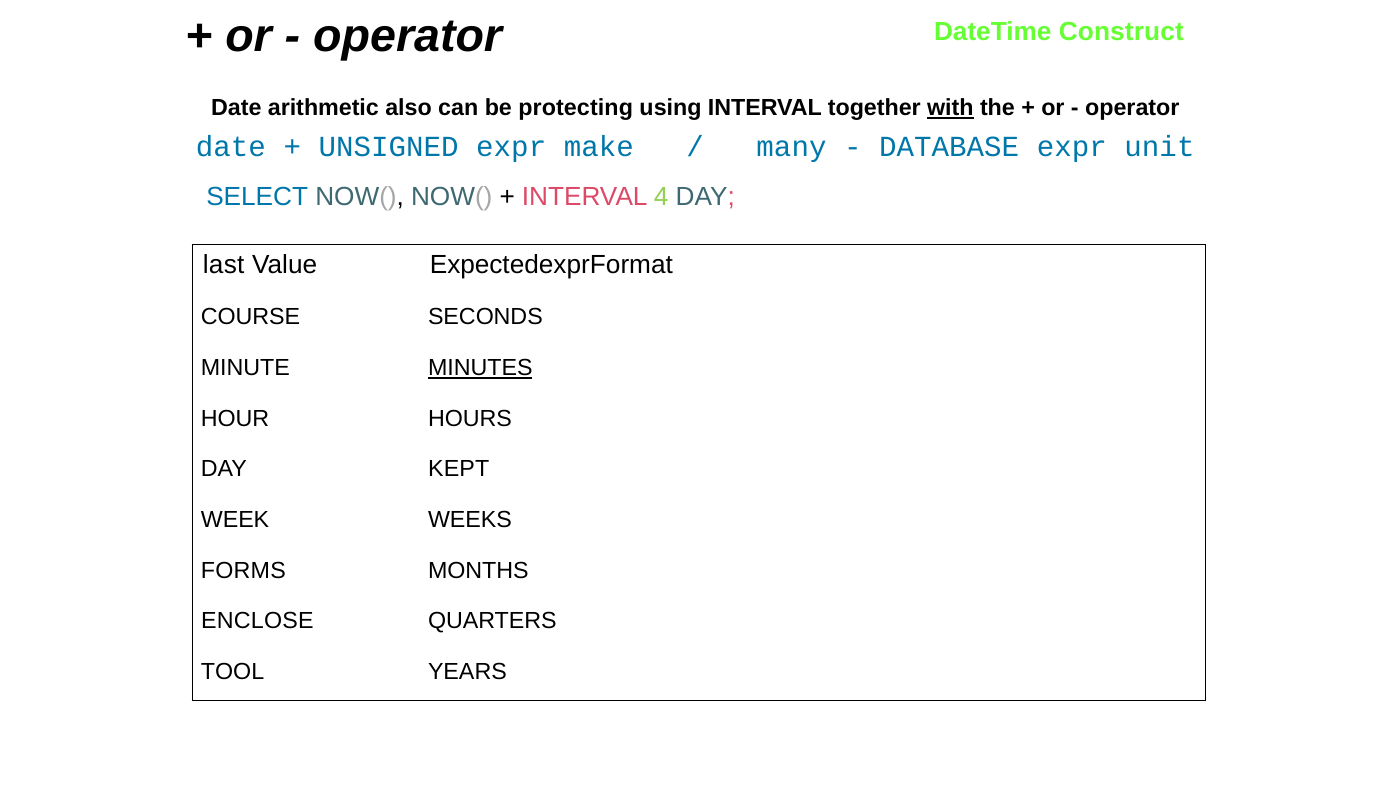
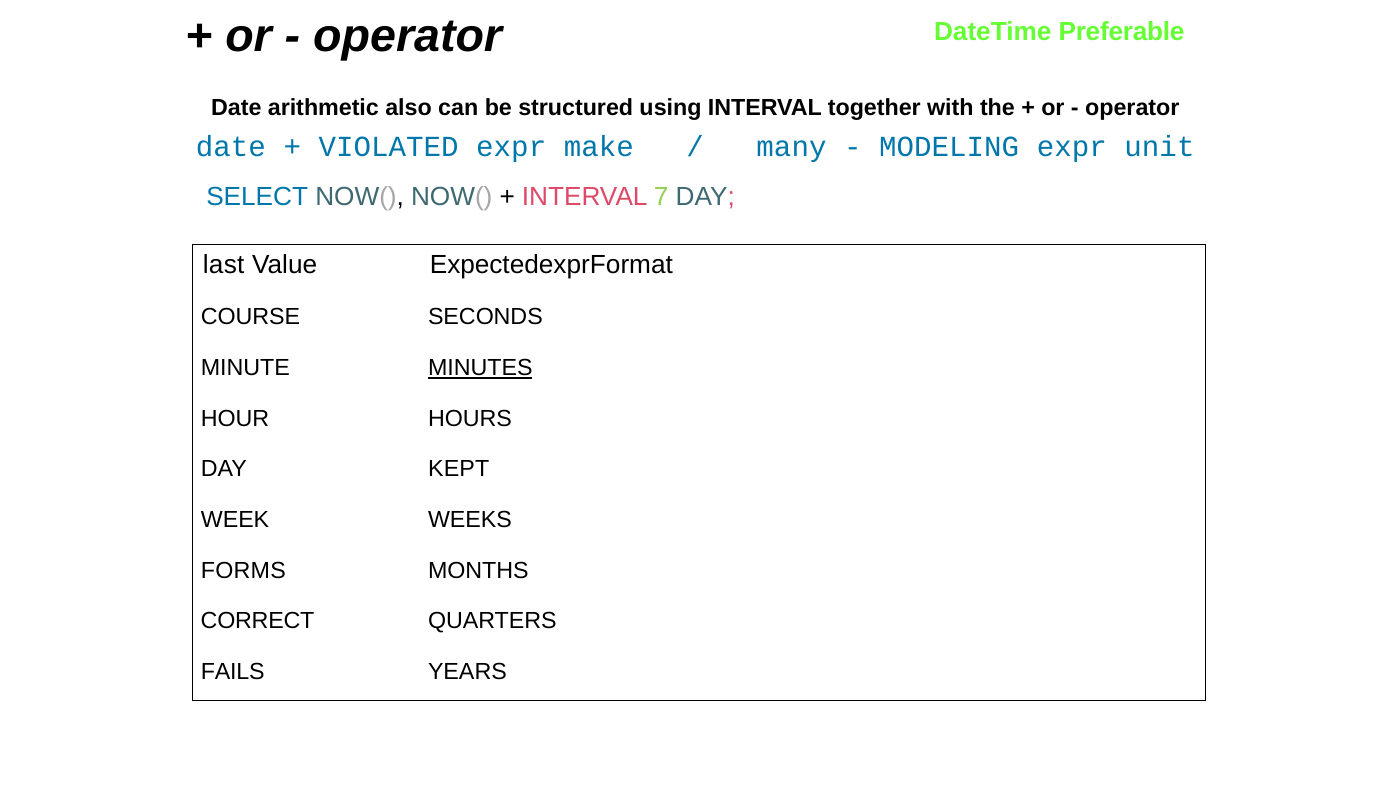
Construct: Construct -> Preferable (1121, 31)
protecting: protecting -> structured (576, 108)
with underline: present -> none (950, 108)
UNSIGNED: UNSIGNED -> VIOLATED (389, 147)
DATABASE: DATABASE -> MODELING (949, 147)
4: 4 -> 7 (661, 197)
ENCLOSE: ENCLOSE -> CORRECT (258, 622)
TOOL: TOOL -> FAILS (233, 672)
